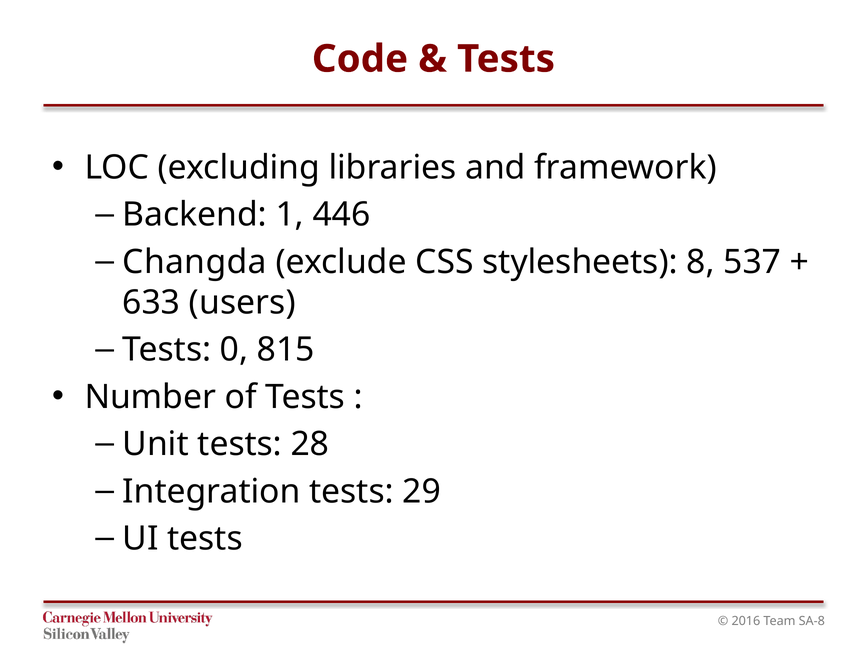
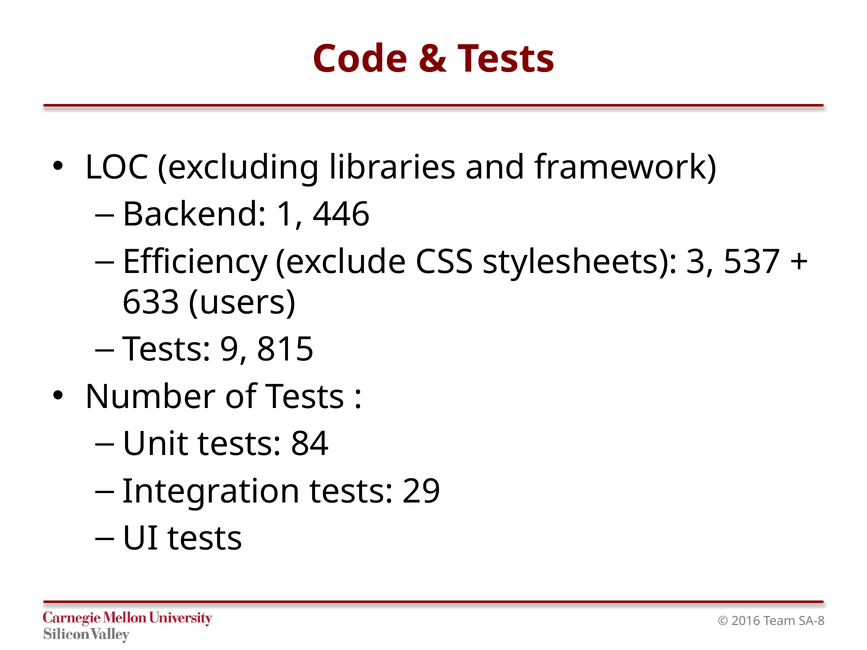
Changda: Changda -> Efficiency (195, 262)
8: 8 -> 3 (701, 262)
0: 0 -> 9 (234, 350)
28: 28 -> 84 (310, 444)
